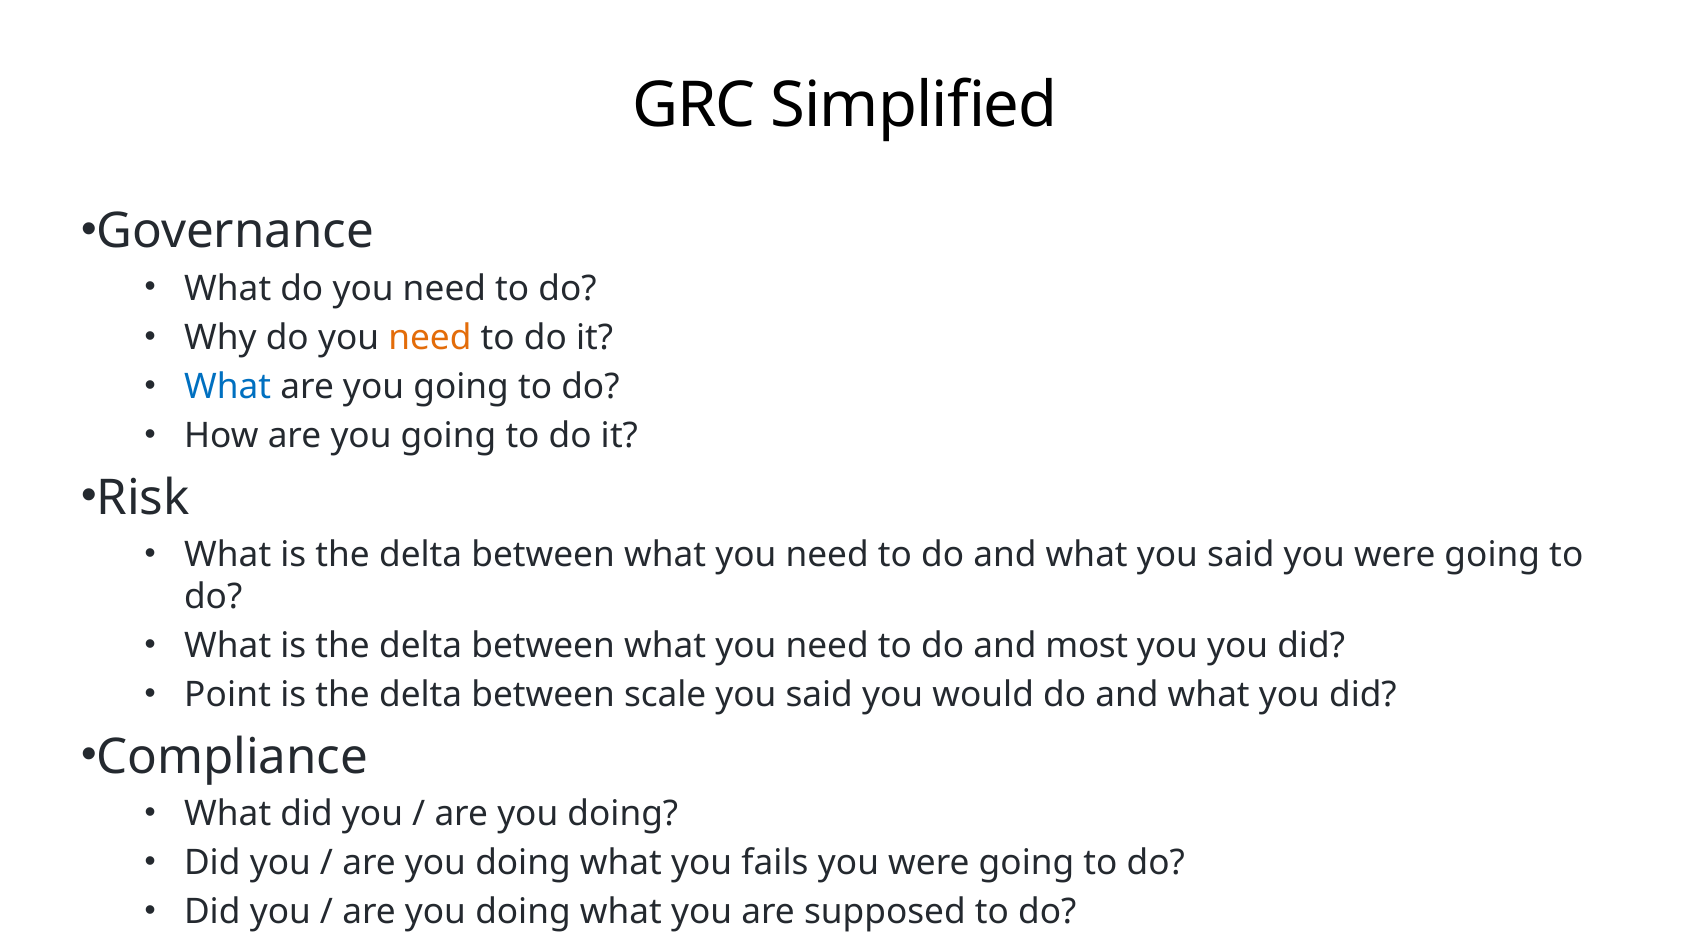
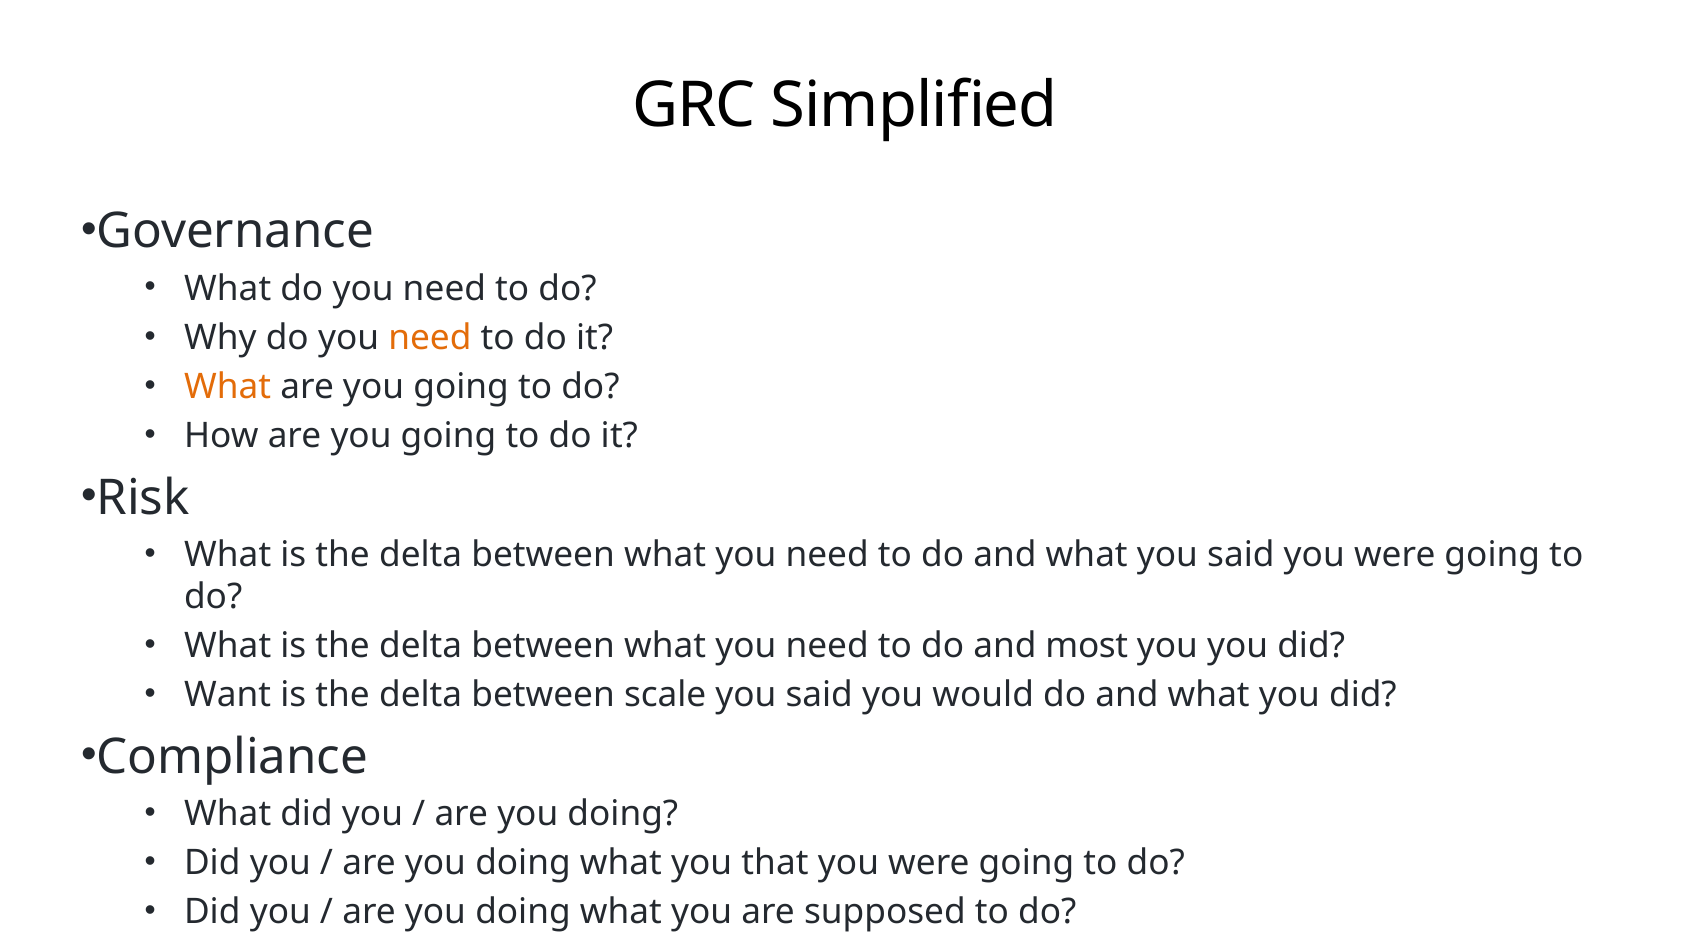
What colour: blue -> orange (228, 387)
Point: Point -> Want (228, 695)
fails: fails -> that (775, 863)
